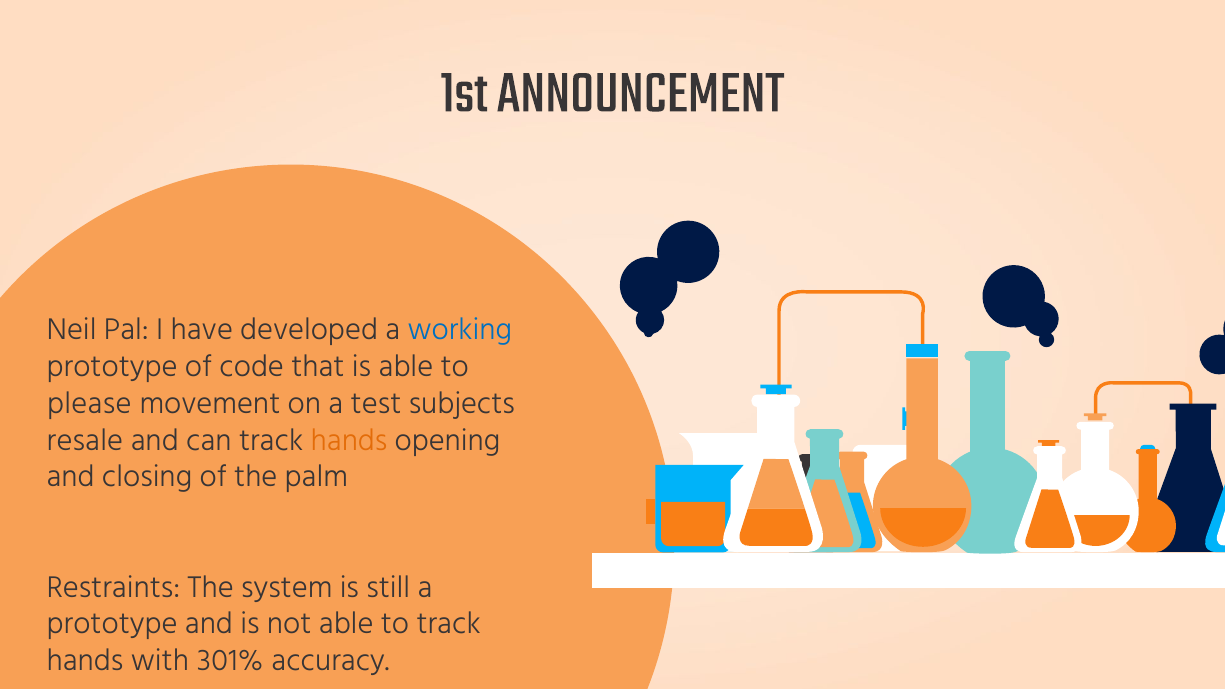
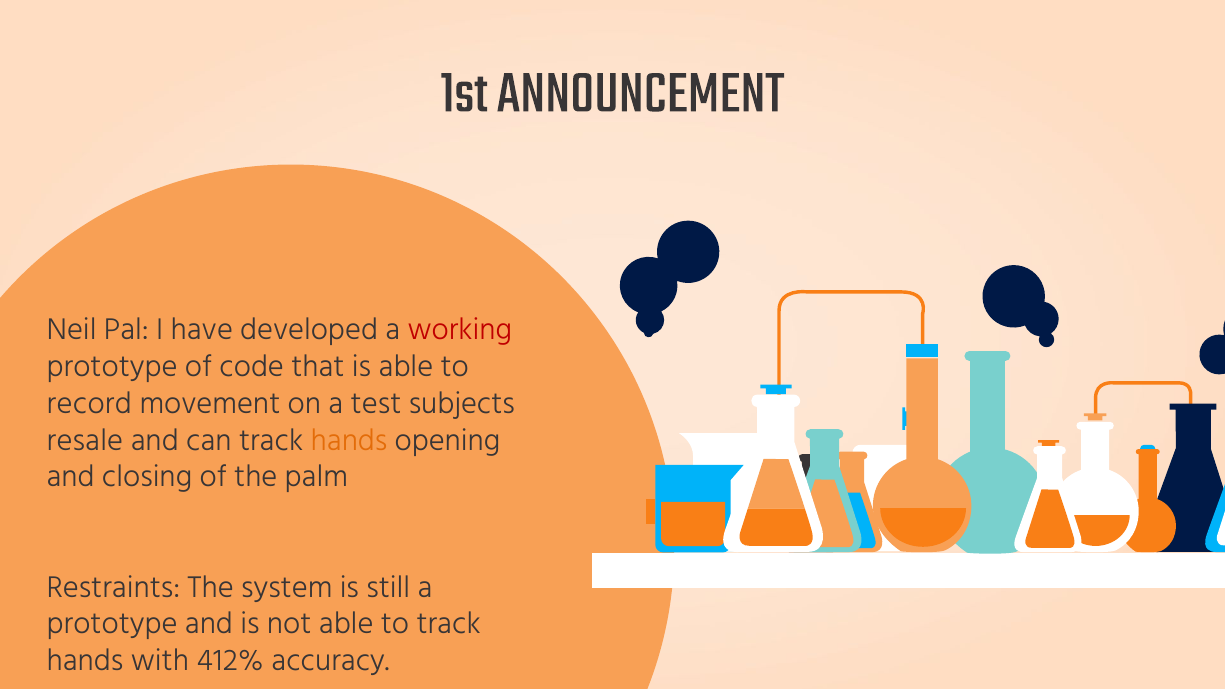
working colour: blue -> red (460, 330)
please: please -> record (89, 403)
301%: 301% -> 412% (230, 661)
